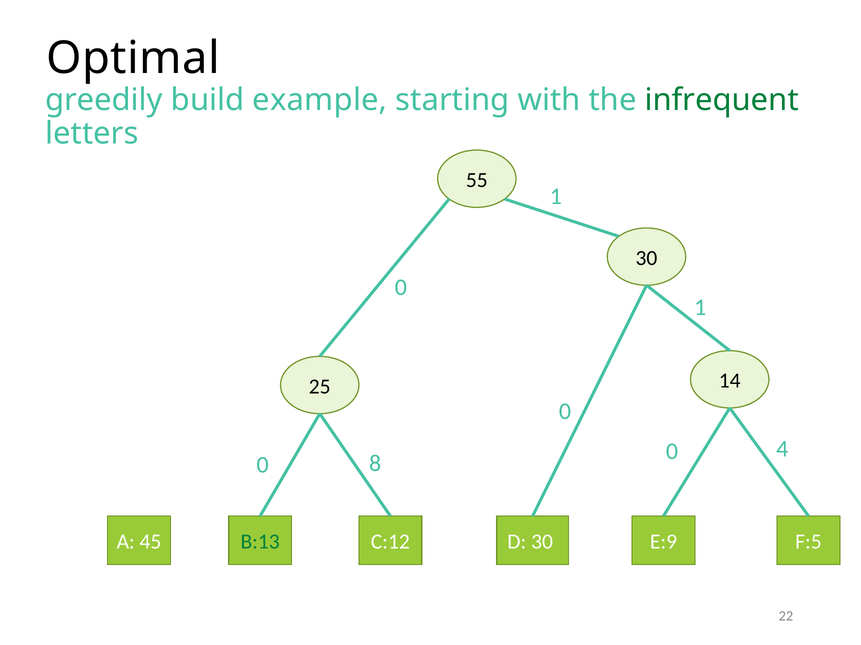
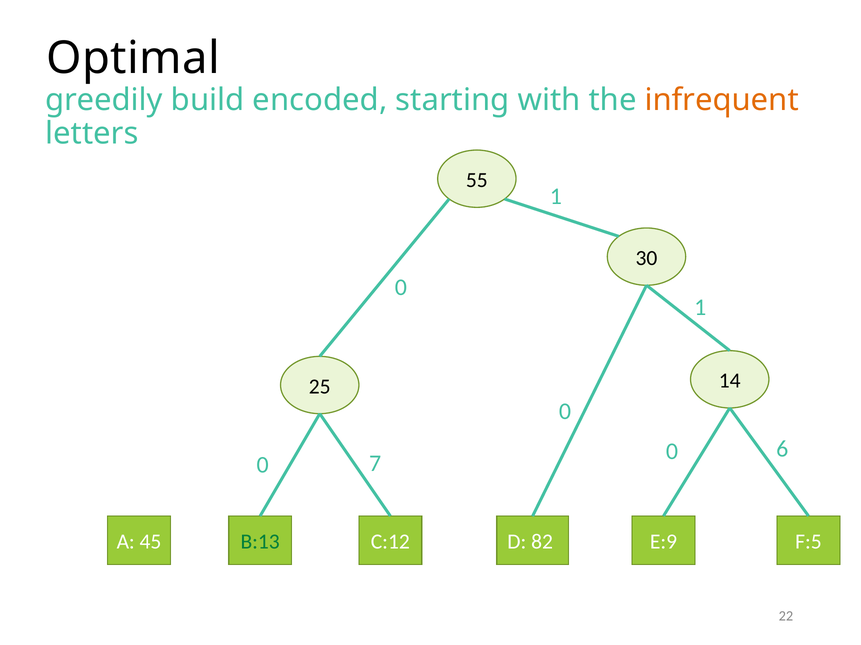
example: example -> encoded (320, 100)
infrequent colour: green -> orange (722, 100)
4: 4 -> 6 (782, 450)
8: 8 -> 7 (375, 464)
D 30: 30 -> 82 (542, 543)
